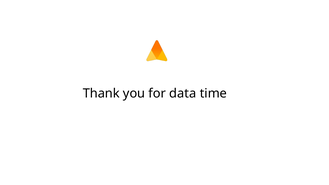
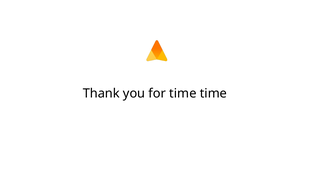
for data: data -> time (183, 93)
